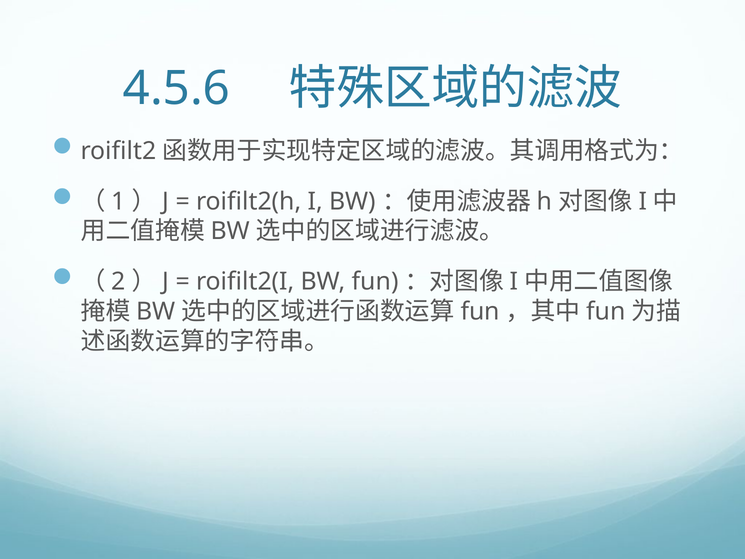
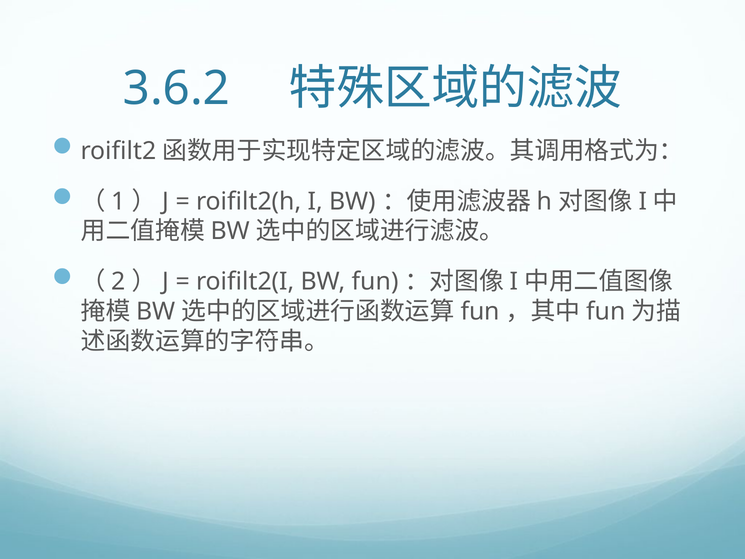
4.5.6: 4.5.6 -> 3.6.2 (176, 89)
